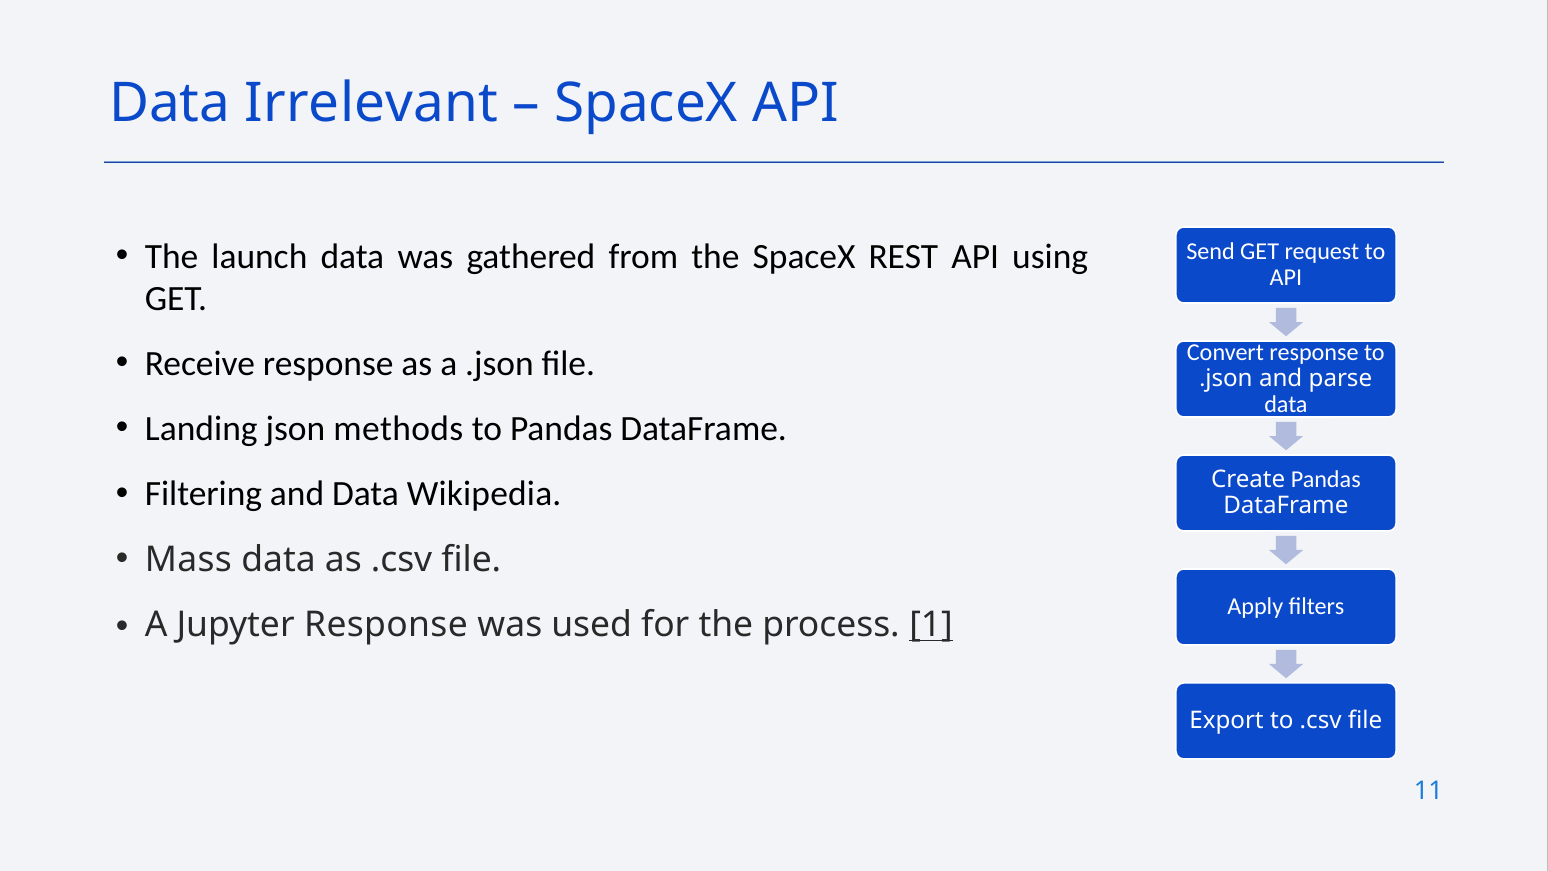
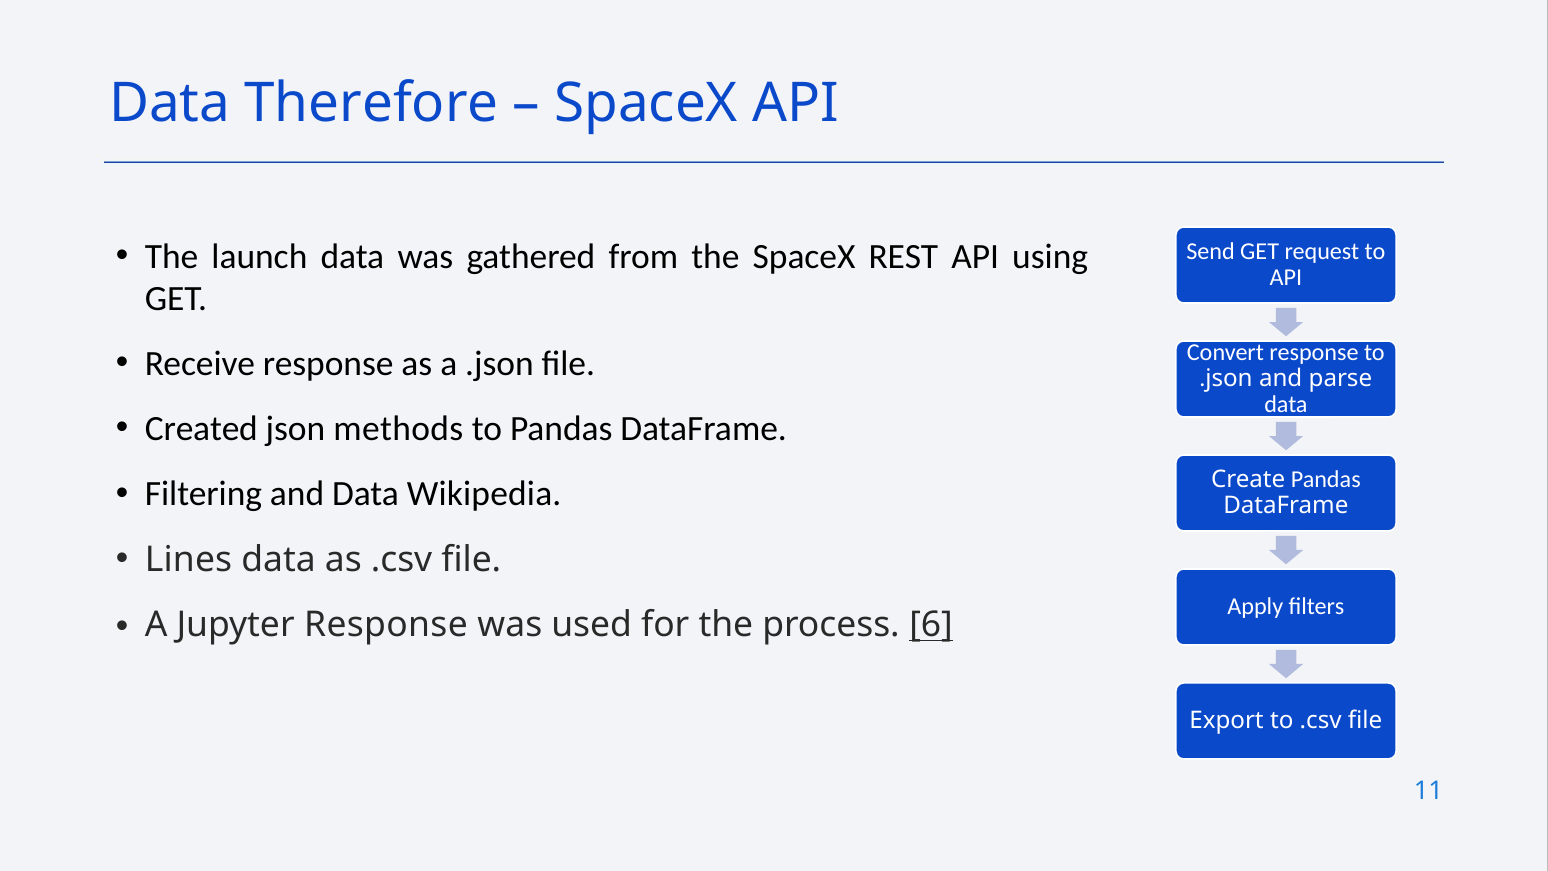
Irrelevant: Irrelevant -> Therefore (372, 103)
Landing: Landing -> Created (201, 429)
Mass: Mass -> Lines (189, 559)
1: 1 -> 6 (931, 624)
